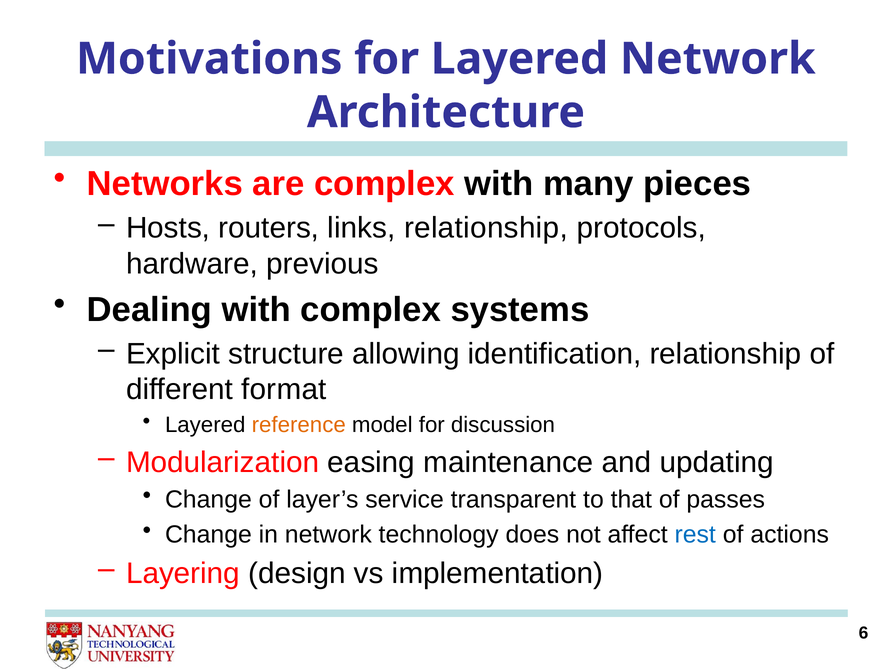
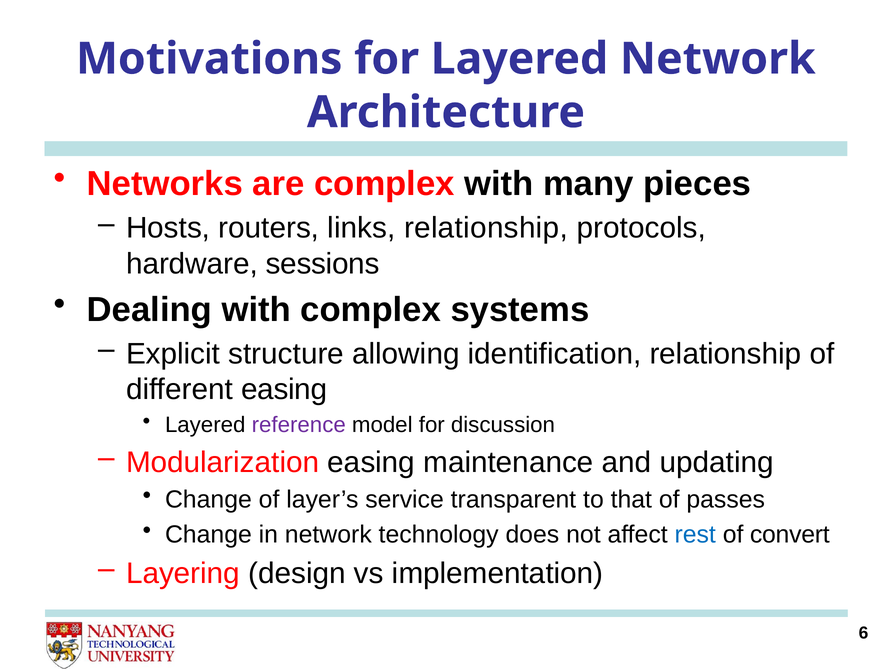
previous: previous -> sessions (323, 264)
different format: format -> easing (284, 390)
reference colour: orange -> purple (299, 425)
actions: actions -> convert (790, 534)
